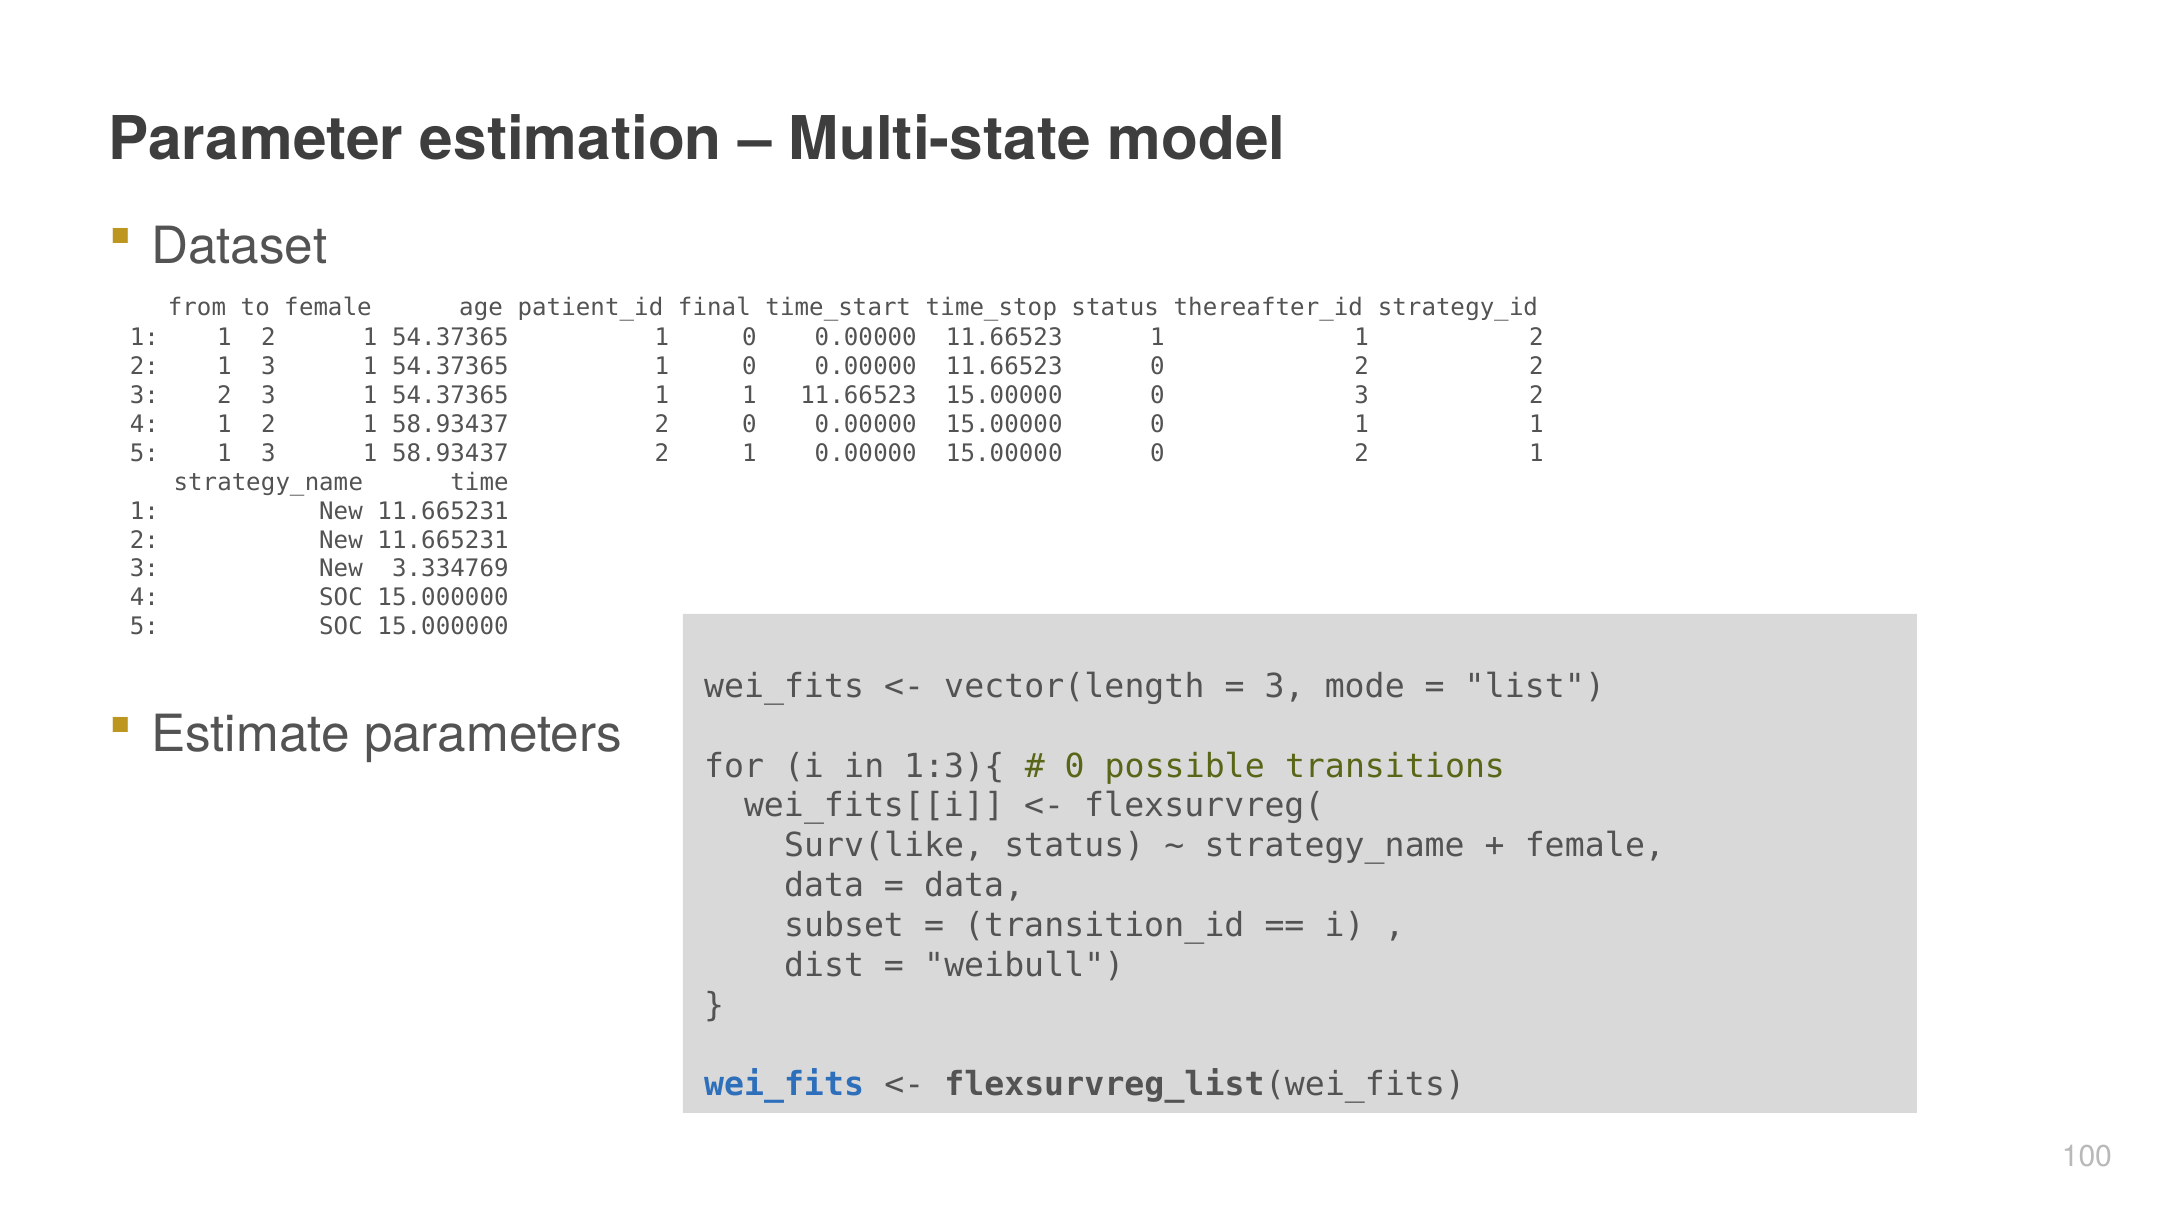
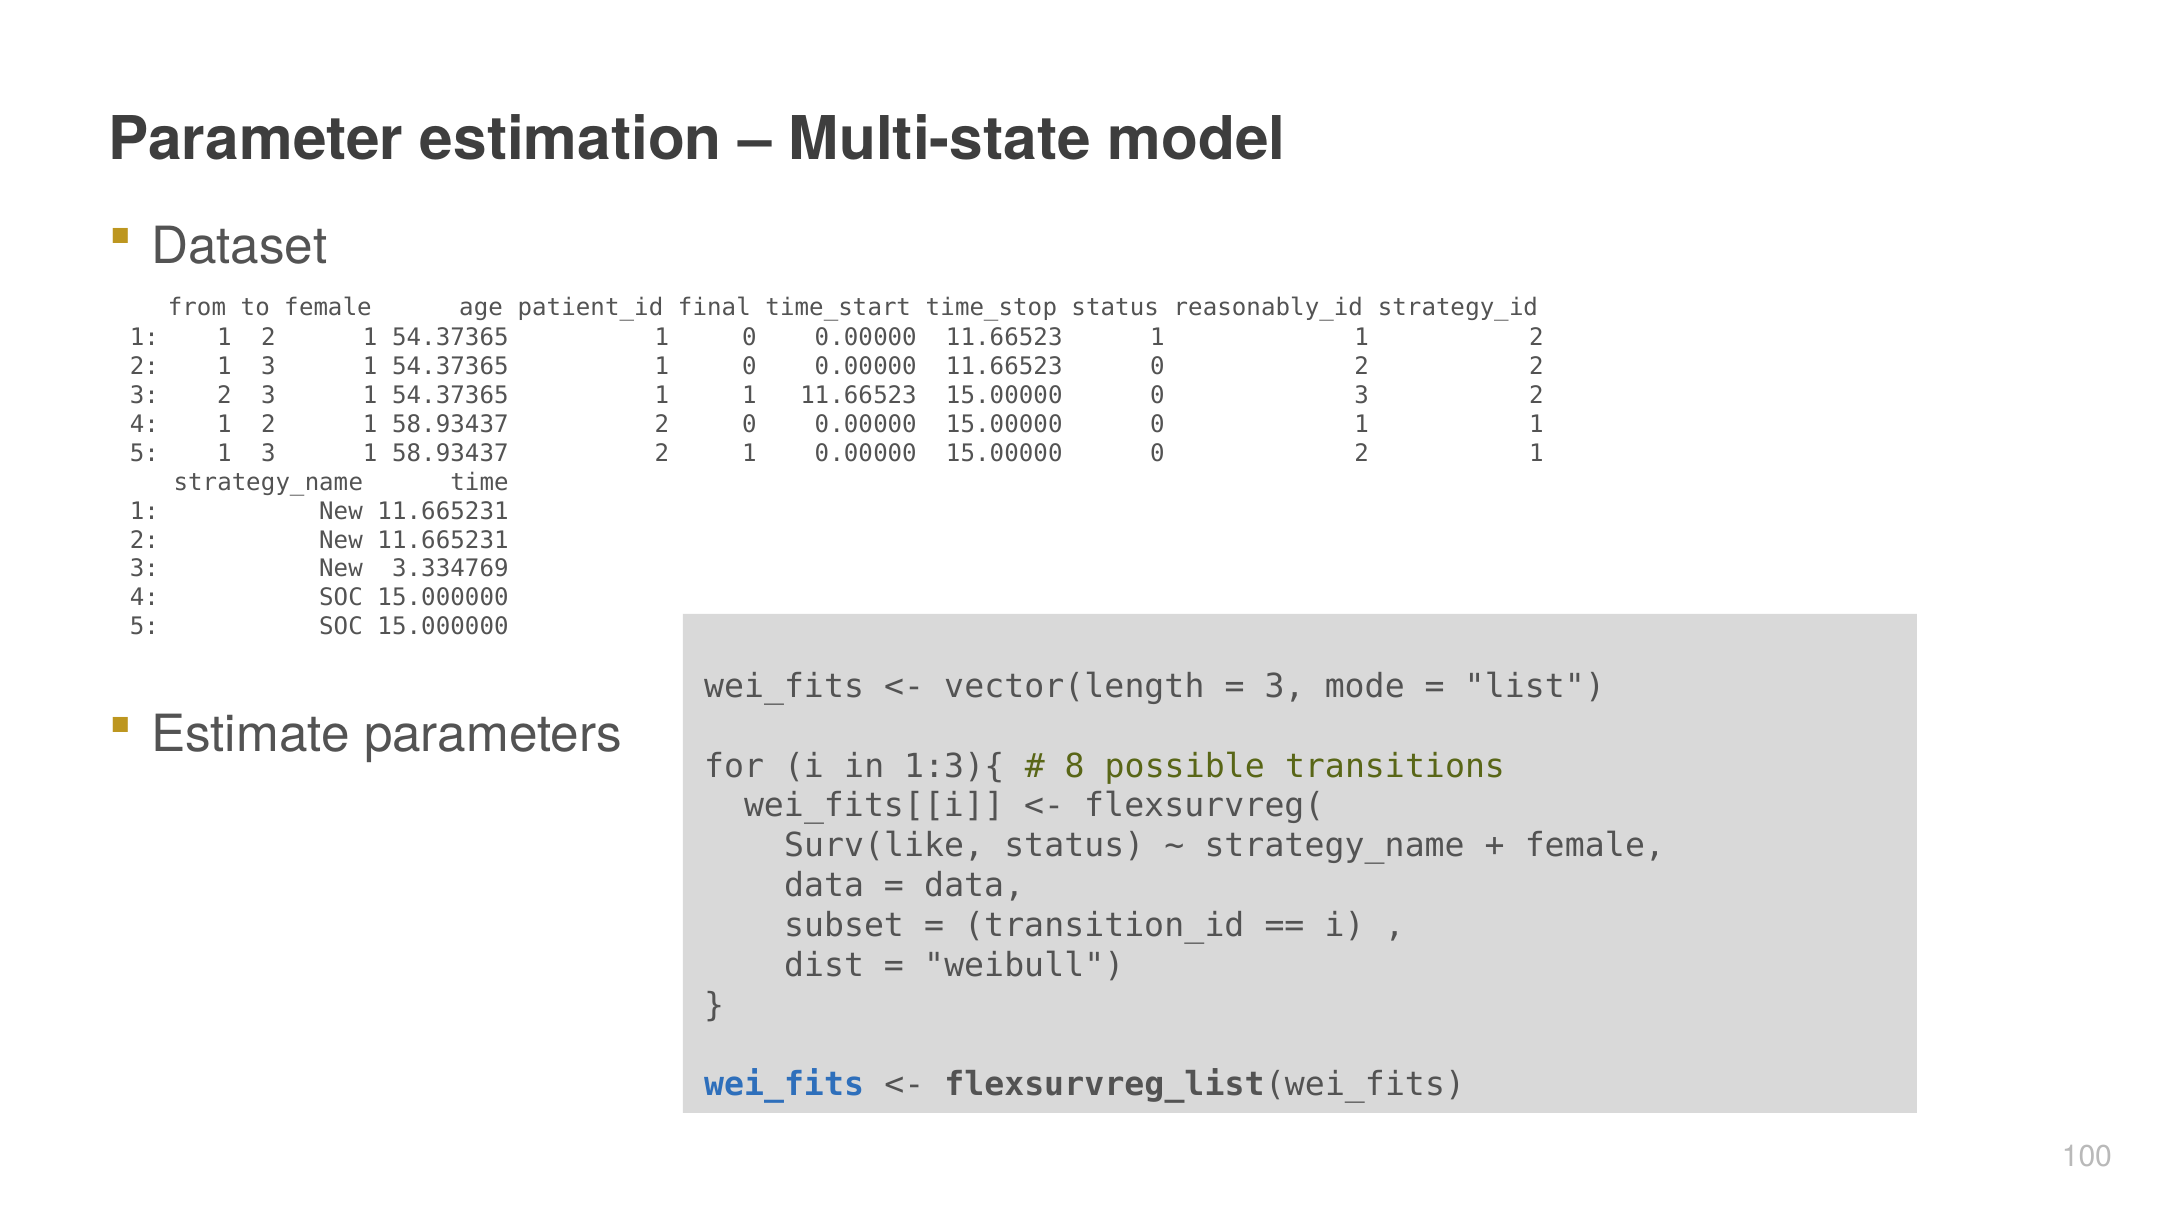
thereafter_id: thereafter_id -> reasonably_id (1268, 307)
0: 0 -> 8 (1075, 766)
